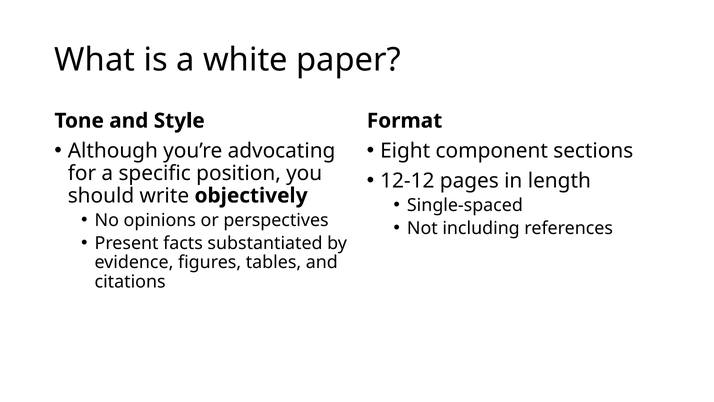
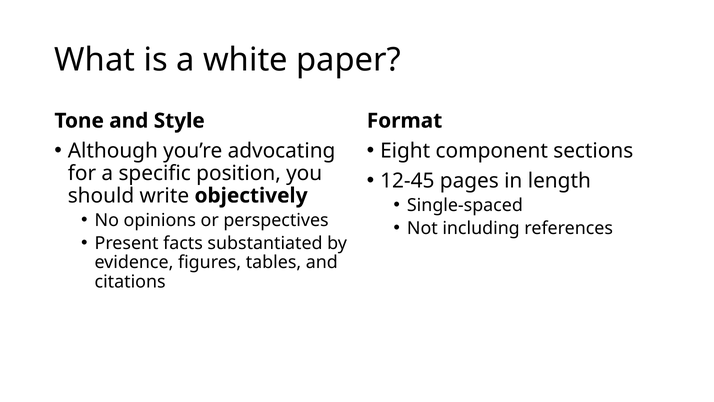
12-12: 12-12 -> 12-45 (407, 180)
